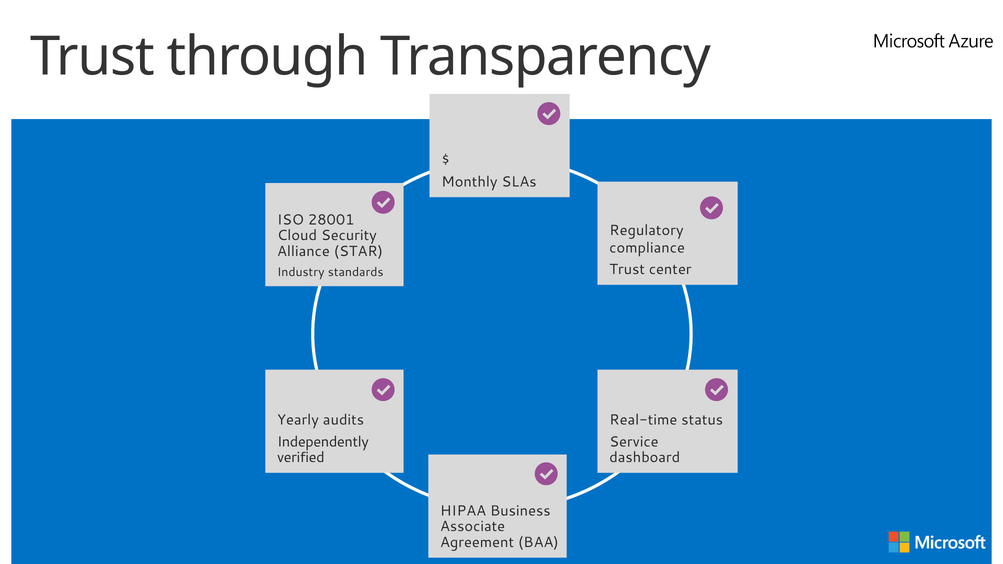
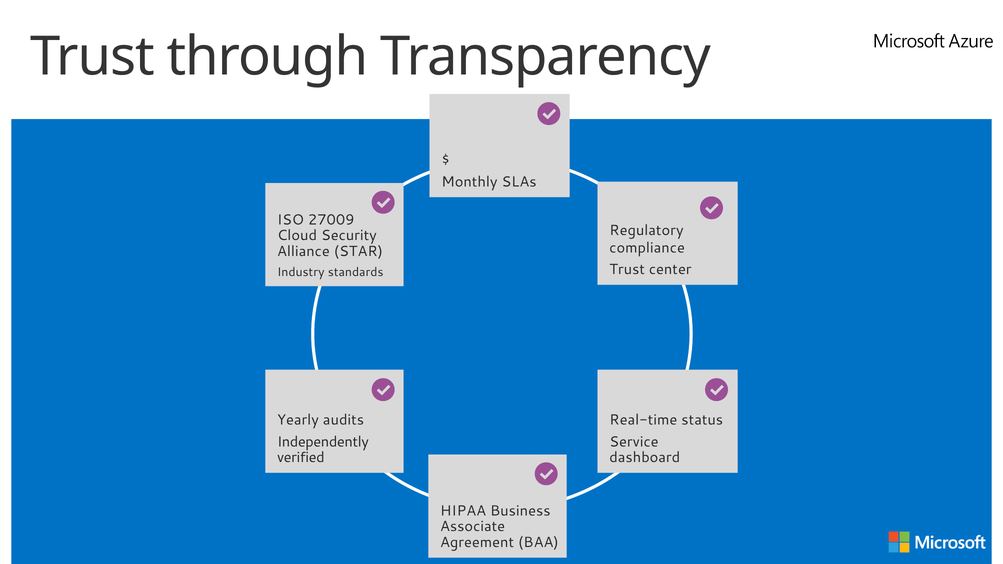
28001: 28001 -> 27009 (331, 220)
